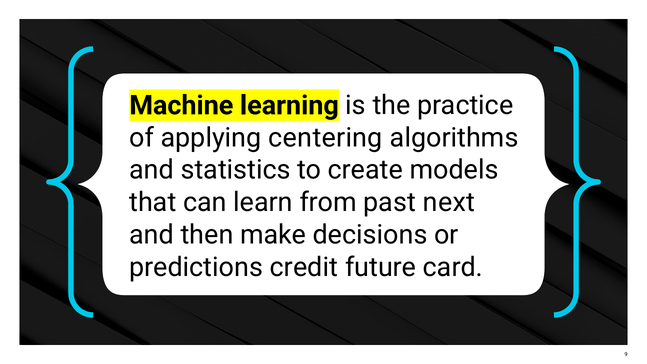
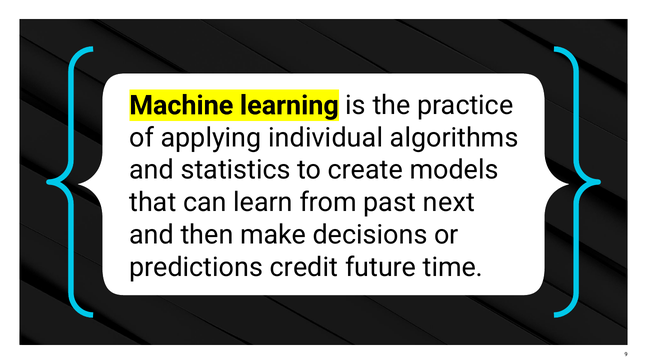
centering: centering -> individual (326, 138)
card: card -> time (453, 267)
